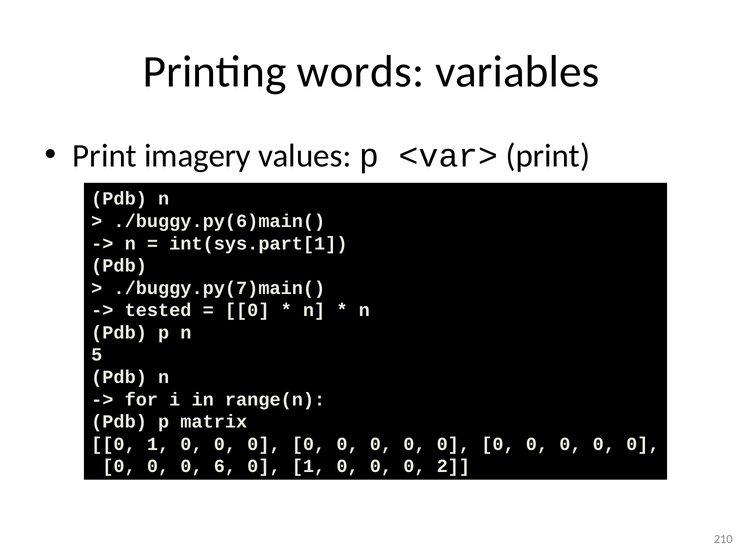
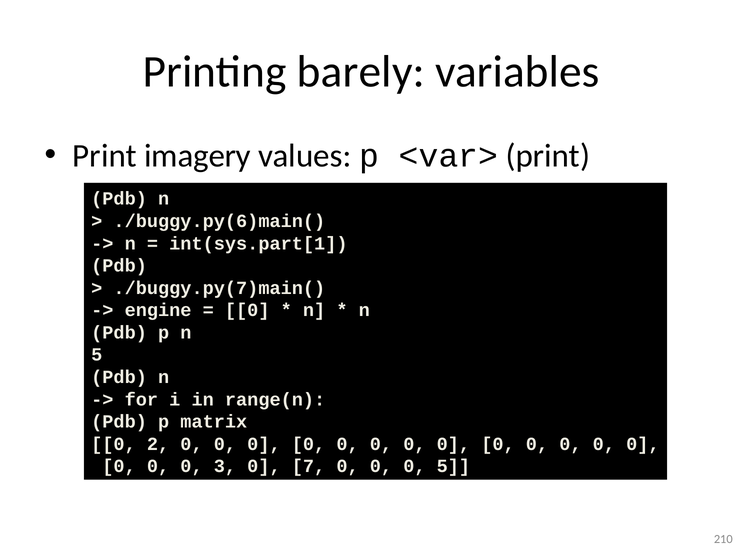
words: words -> barely (361, 72)
tested: tested -> engine (158, 310)
1: 1 -> 2 (158, 444)
6: 6 -> 3 (225, 466)
1: 1 -> 7 (309, 466)
0 2: 2 -> 5 (453, 466)
